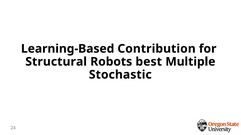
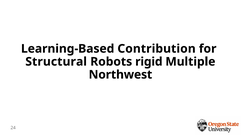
best: best -> rigid (149, 62)
Stochastic: Stochastic -> Northwest (120, 75)
